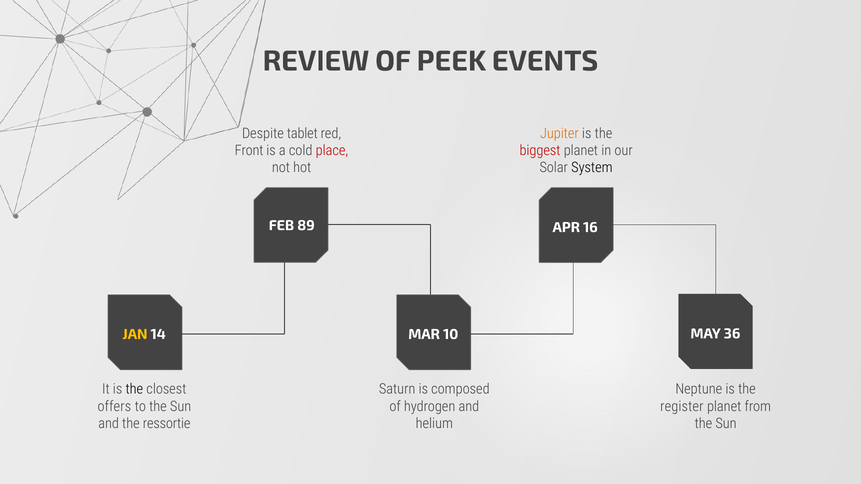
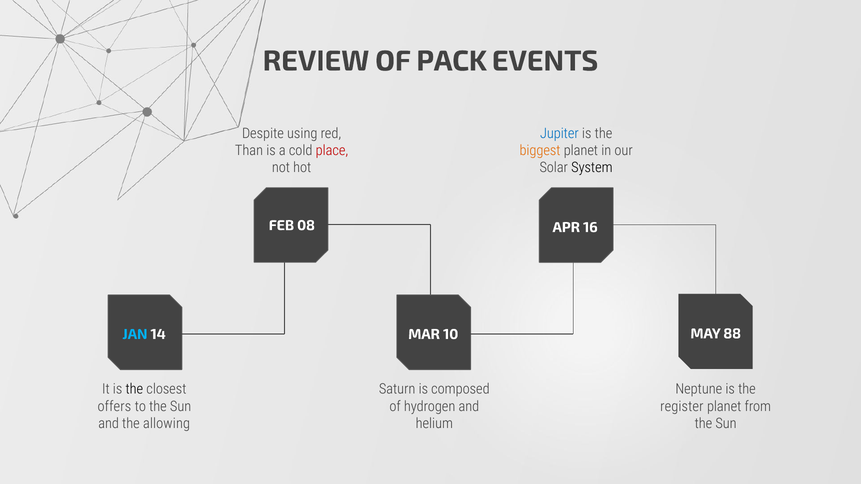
PEEK: PEEK -> PACK (452, 61)
tablet: tablet -> using (302, 133)
Jupiter colour: orange -> blue (559, 133)
Front: Front -> Than (249, 151)
biggest colour: red -> orange (540, 151)
89: 89 -> 08 (306, 226)
JAN colour: yellow -> light blue (135, 334)
36: 36 -> 88 (732, 334)
ressortie: ressortie -> allowing (167, 424)
